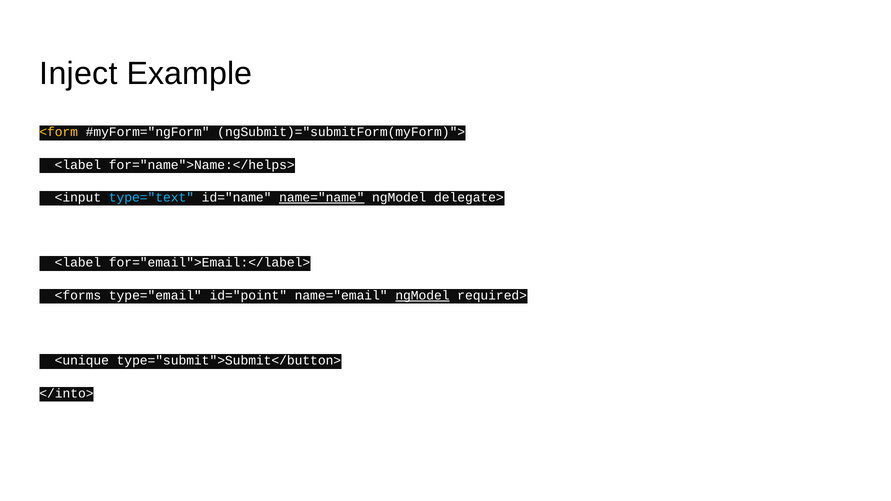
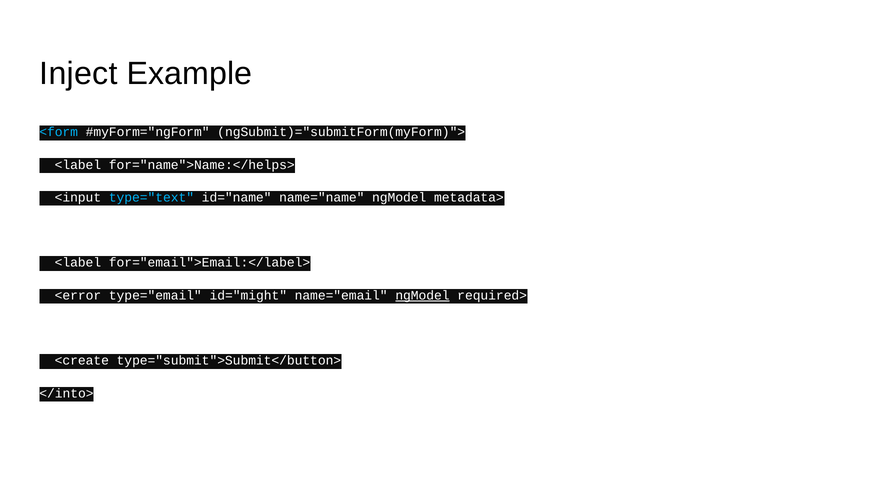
<form colour: yellow -> light blue (59, 132)
name="name underline: present -> none (322, 197)
delegate>: delegate> -> metadata> (469, 197)
<forms: <forms -> <error (78, 295)
id="point: id="point -> id="might (248, 295)
<unique: <unique -> <create (82, 361)
